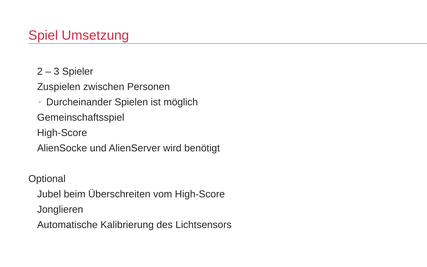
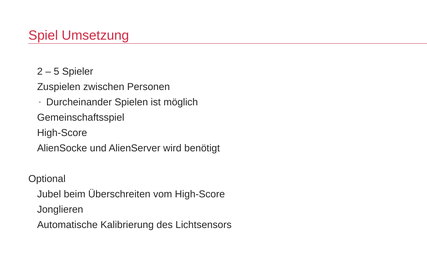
3: 3 -> 5 (57, 71)
